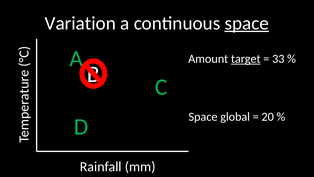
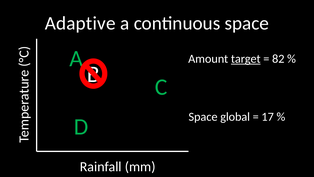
Variation: Variation -> Adaptive (80, 23)
space underline: present -> none (247, 23)
33: 33 -> 82 (278, 59)
20: 20 -> 17 (268, 117)
